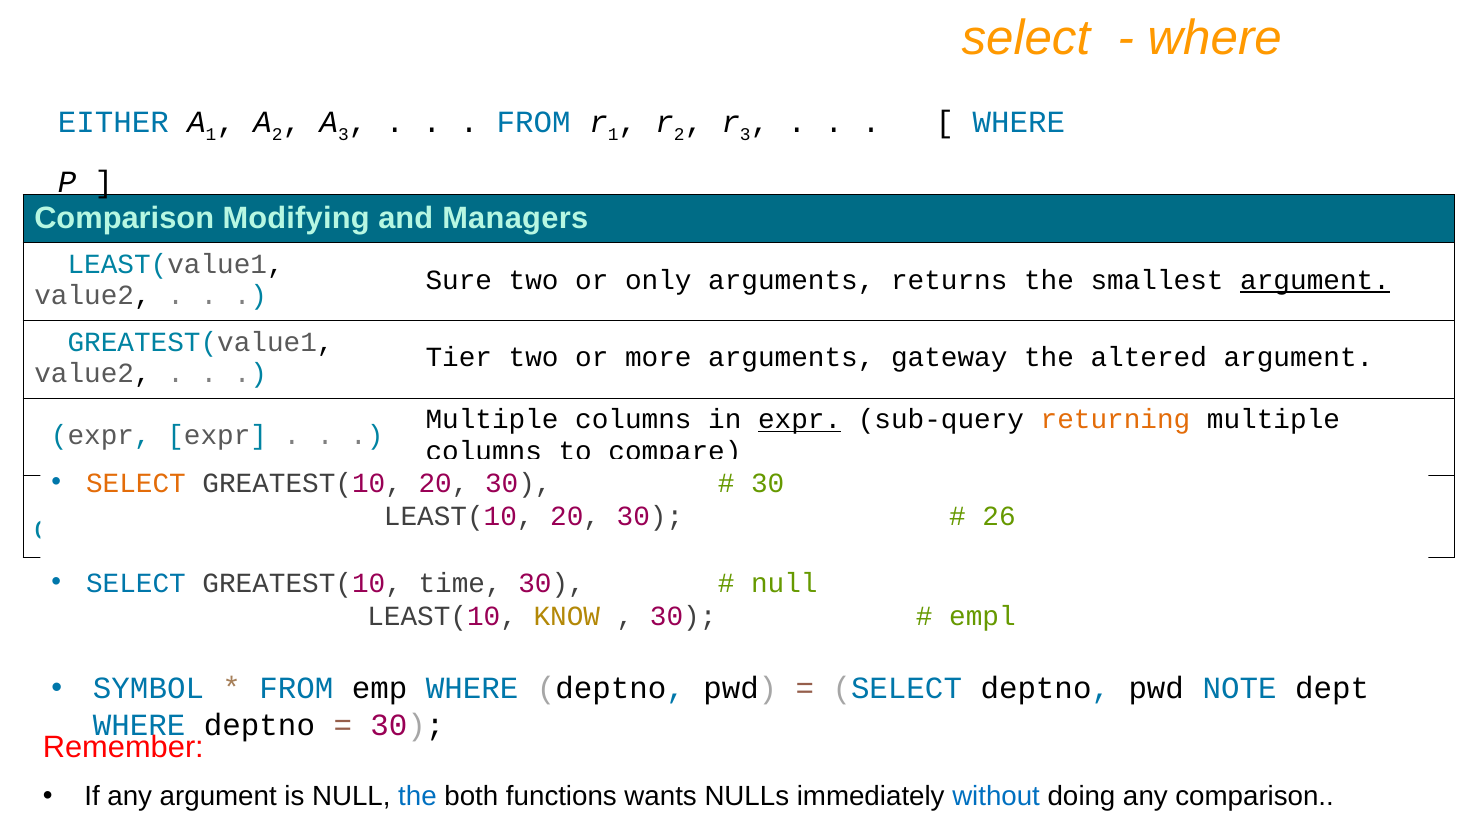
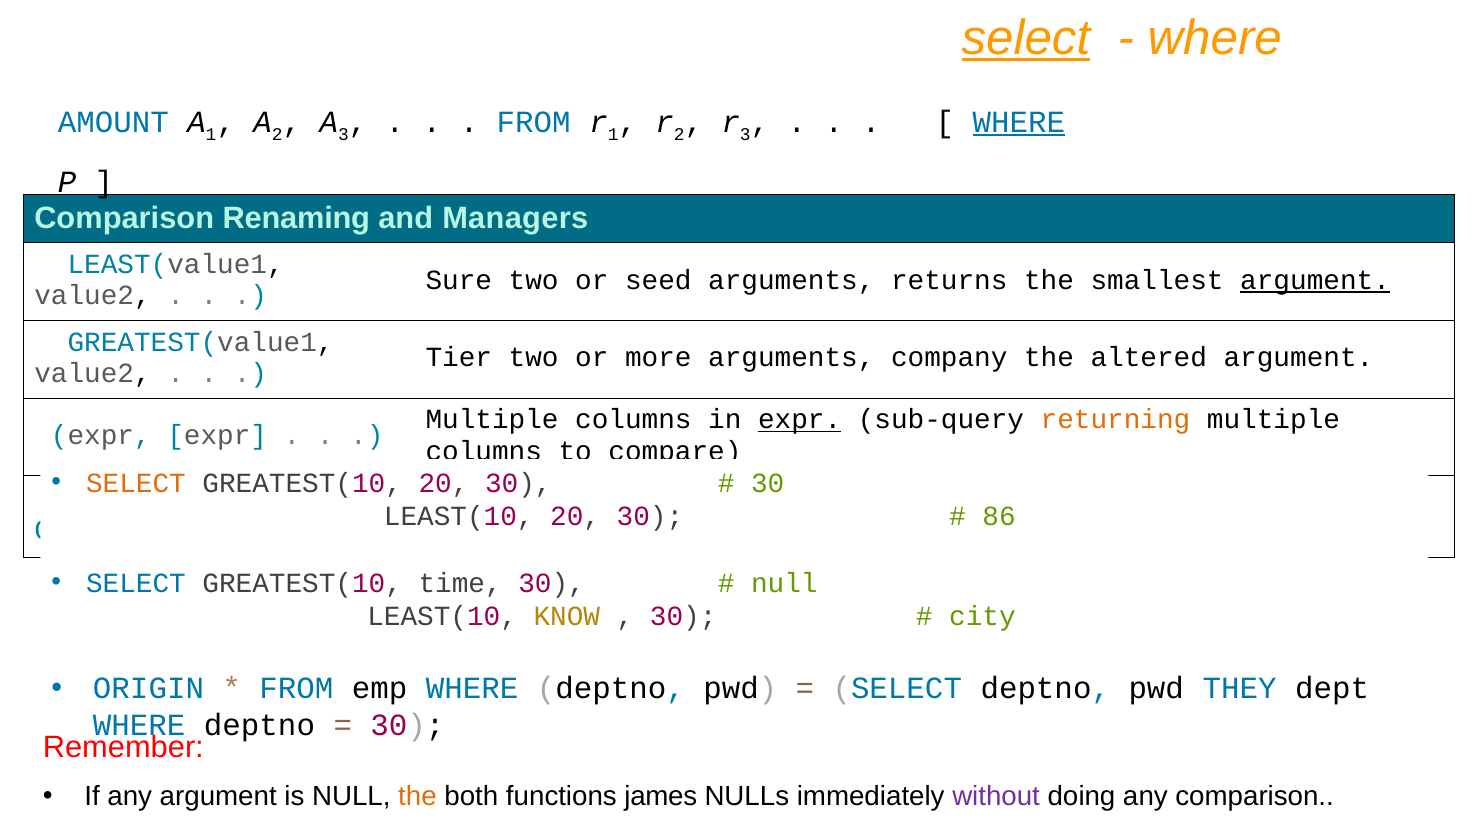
select underline: none -> present (1026, 38)
EITHER: EITHER -> AMOUNT (113, 122)
WHERE underline: none -> present (1019, 122)
Modifying: Modifying -> Renaming (296, 218)
only: only -> seed (658, 280)
gateway: gateway -> company (949, 357)
26: 26 -> 86 (999, 516)
empl: empl -> city (982, 616)
SYMBOL: SYMBOL -> ORIGIN (148, 688)
NOTE: NOTE -> THEY (1240, 688)
the colour: blue -> orange (417, 796)
wants: wants -> james (661, 796)
without colour: blue -> purple (996, 796)
